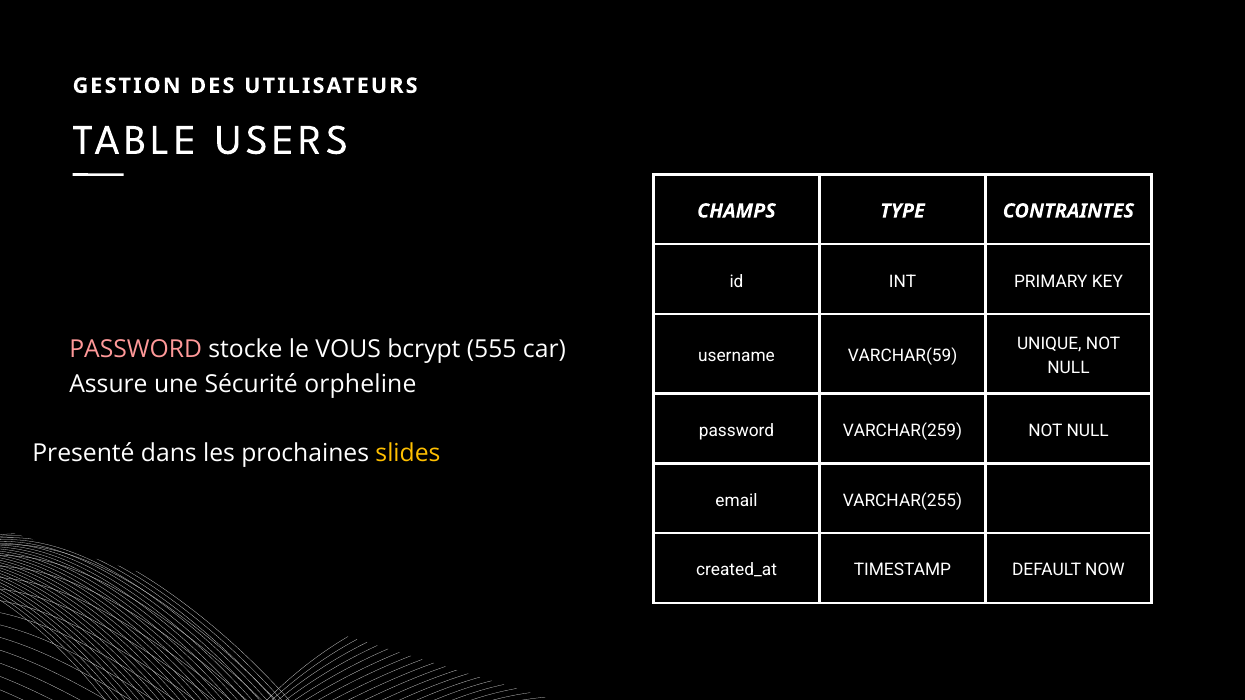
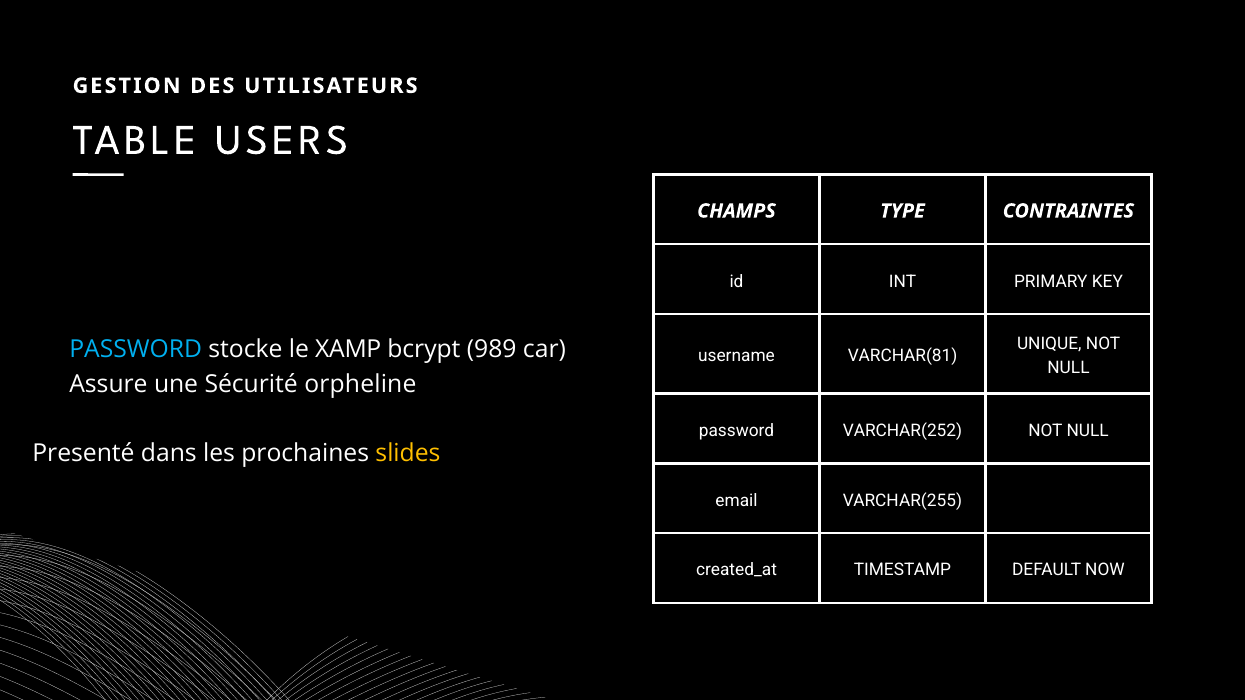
PASSWORD colour: pink -> light blue (136, 350)
VOUS: VOUS -> XAMP (348, 350)
555: 555 -> 989 (492, 350)
VARCHAR(59: VARCHAR(59 -> VARCHAR(81 (903, 356)
VARCHAR(259: VARCHAR(259 -> VARCHAR(252 (902, 431)
